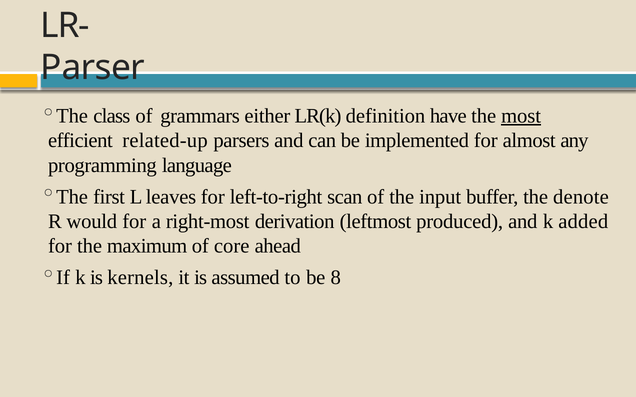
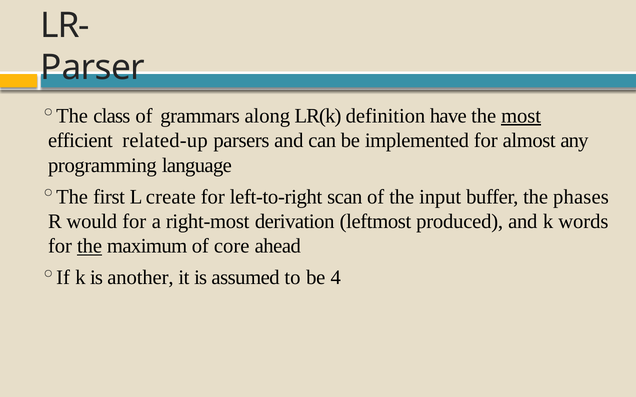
either: either -> along (267, 116)
leaves: leaves -> create (171, 197)
denote: denote -> phases (581, 197)
added: added -> words (583, 222)
the underline: none -> present (90, 246)
kernels: kernels -> another (140, 278)
8: 8 -> 4 (336, 278)
